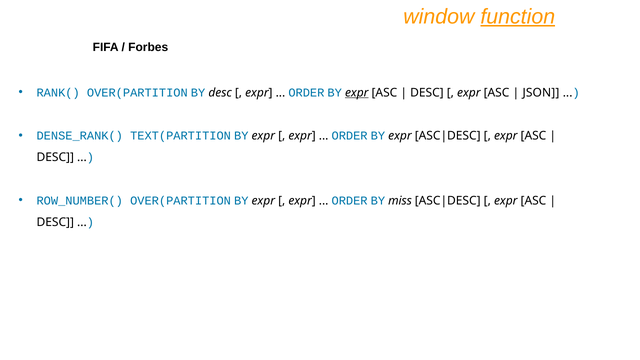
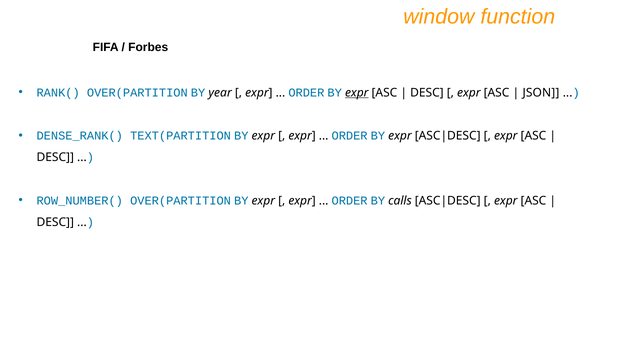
function underline: present -> none (518, 17)
BY desc: desc -> year (220, 93)
miss: miss -> calls (400, 201)
